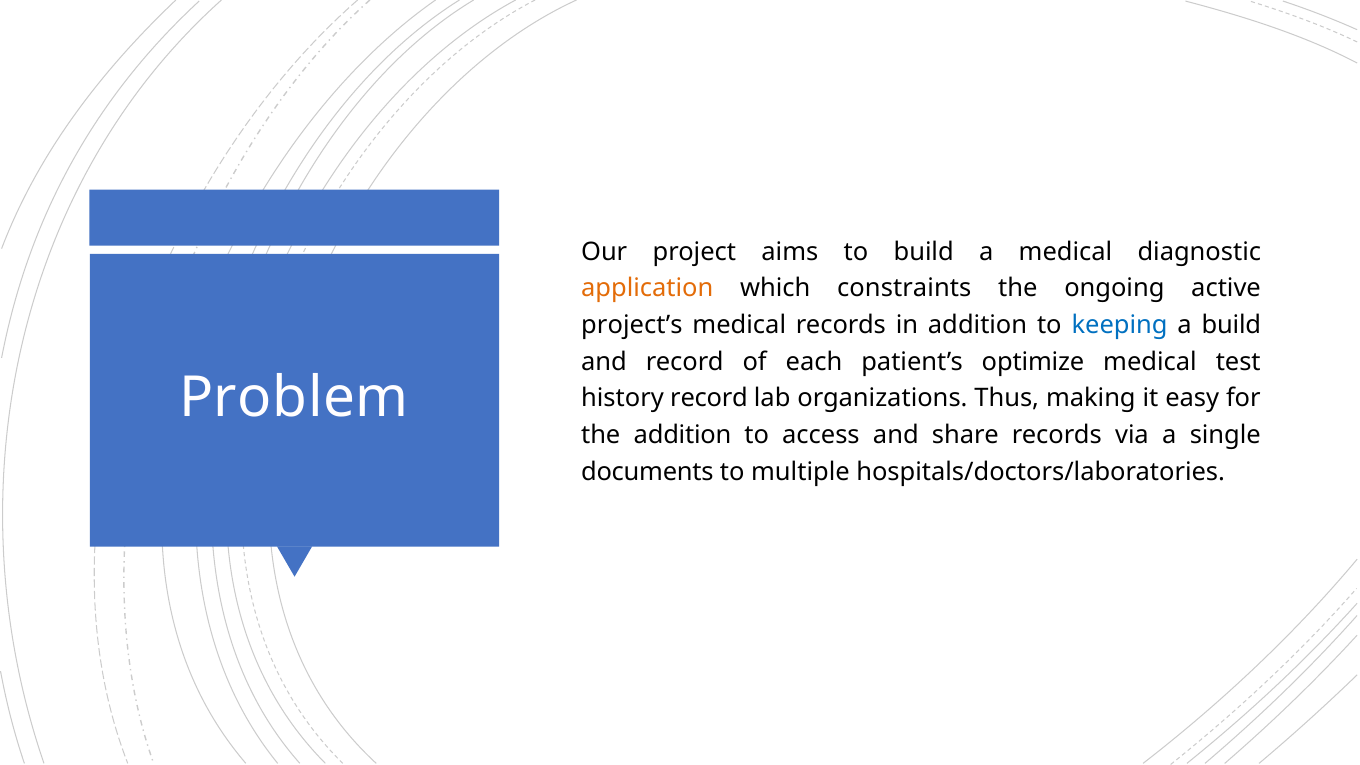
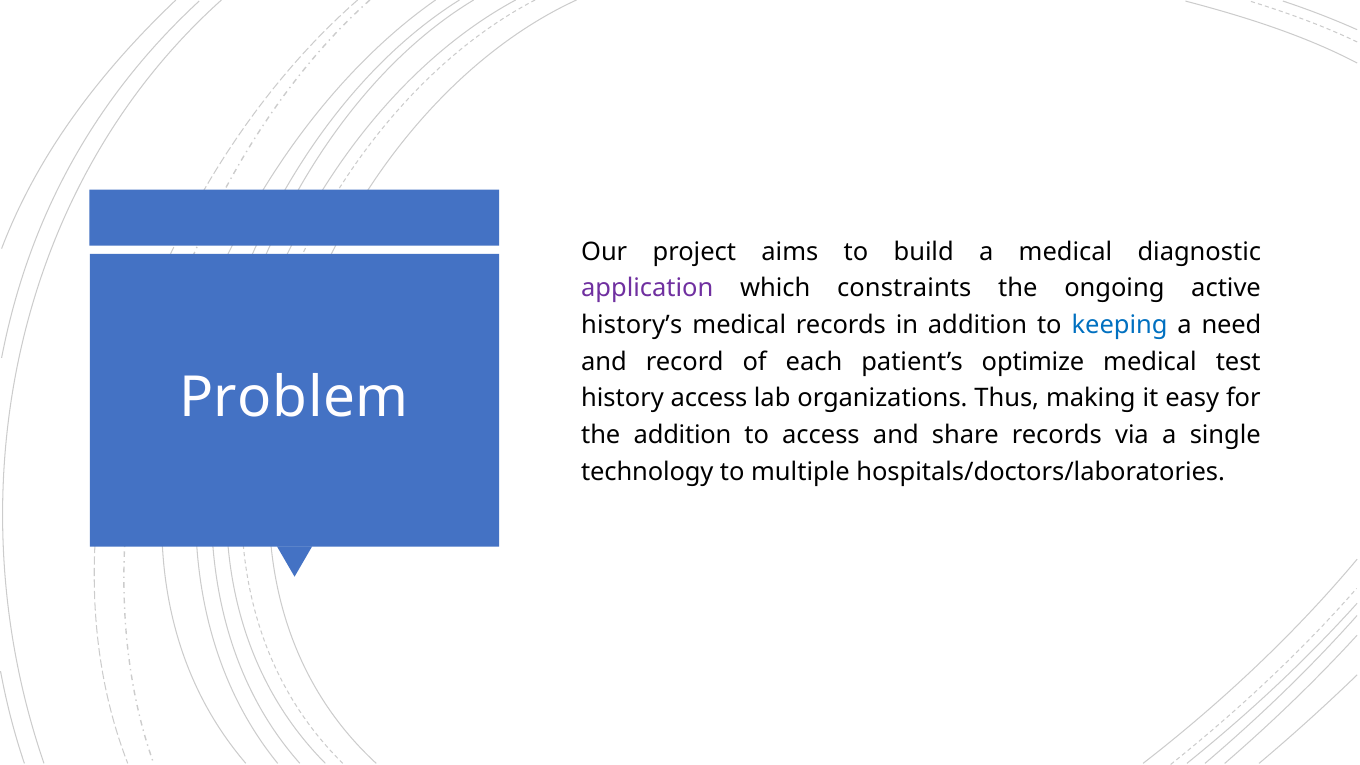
application colour: orange -> purple (647, 288)
project’s: project’s -> history’s (632, 325)
a build: build -> need (1231, 325)
history record: record -> access (709, 398)
documents: documents -> technology (647, 472)
